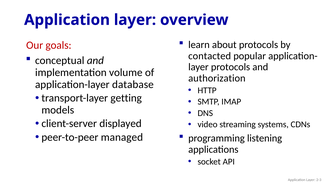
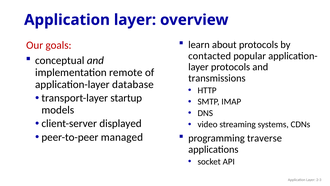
volume: volume -> remote (126, 72)
authorization: authorization -> transmissions (217, 78)
getting: getting -> startup (126, 98)
listening: listening -> traverse (265, 138)
